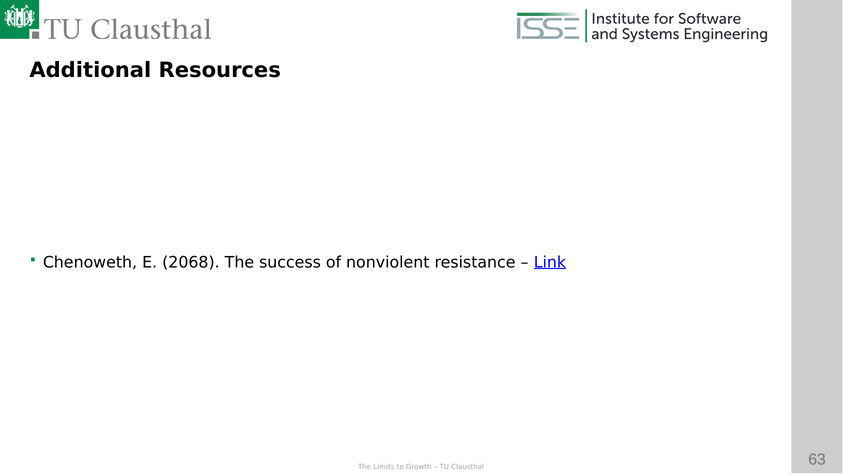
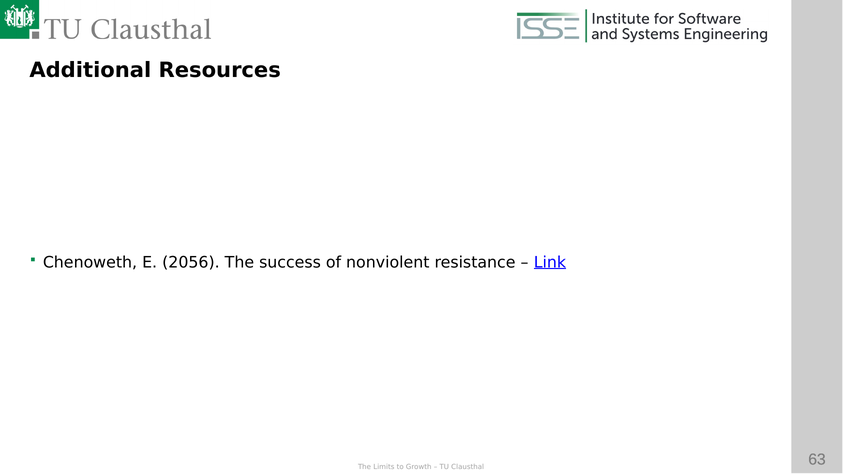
2068: 2068 -> 2056 (191, 263)
